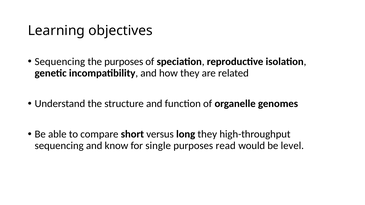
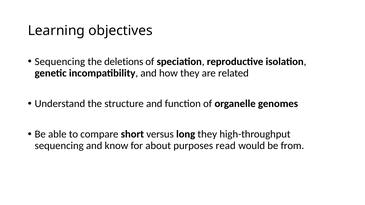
the purposes: purposes -> deletions (124, 62)
single: single -> about (158, 146)
level: level -> from (292, 146)
